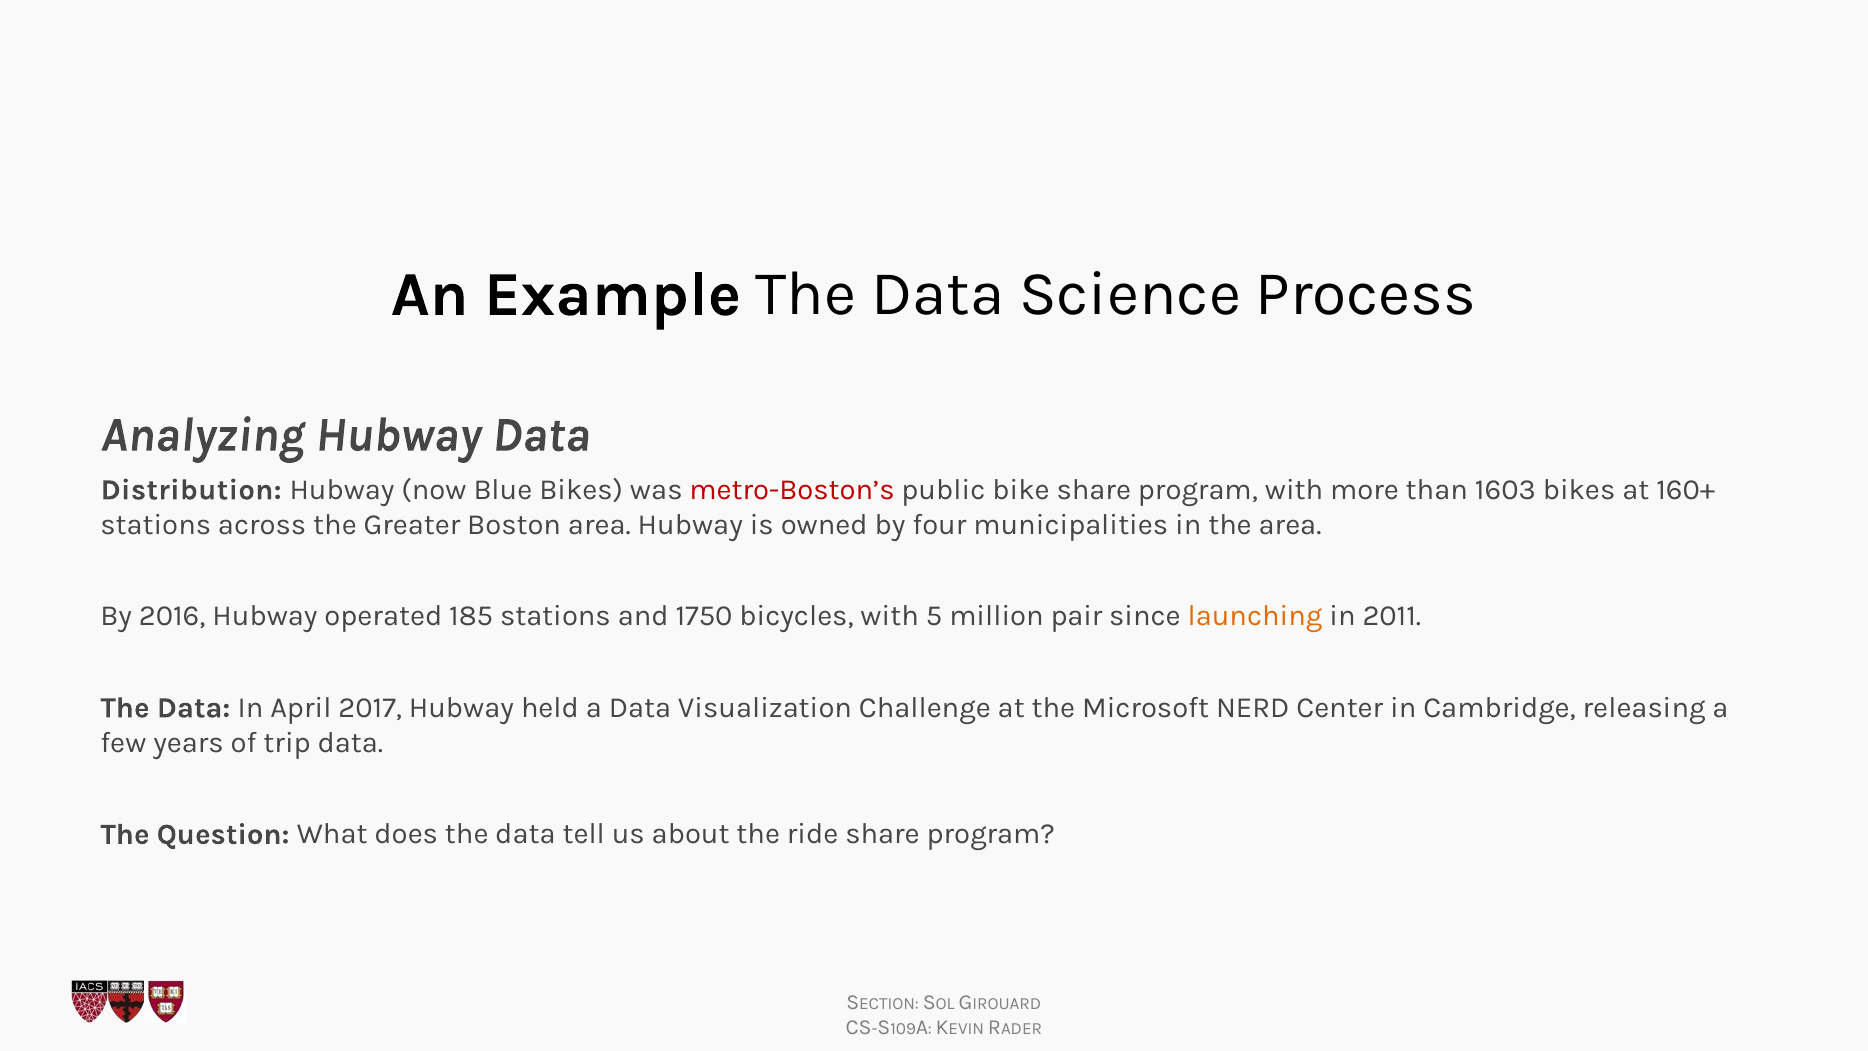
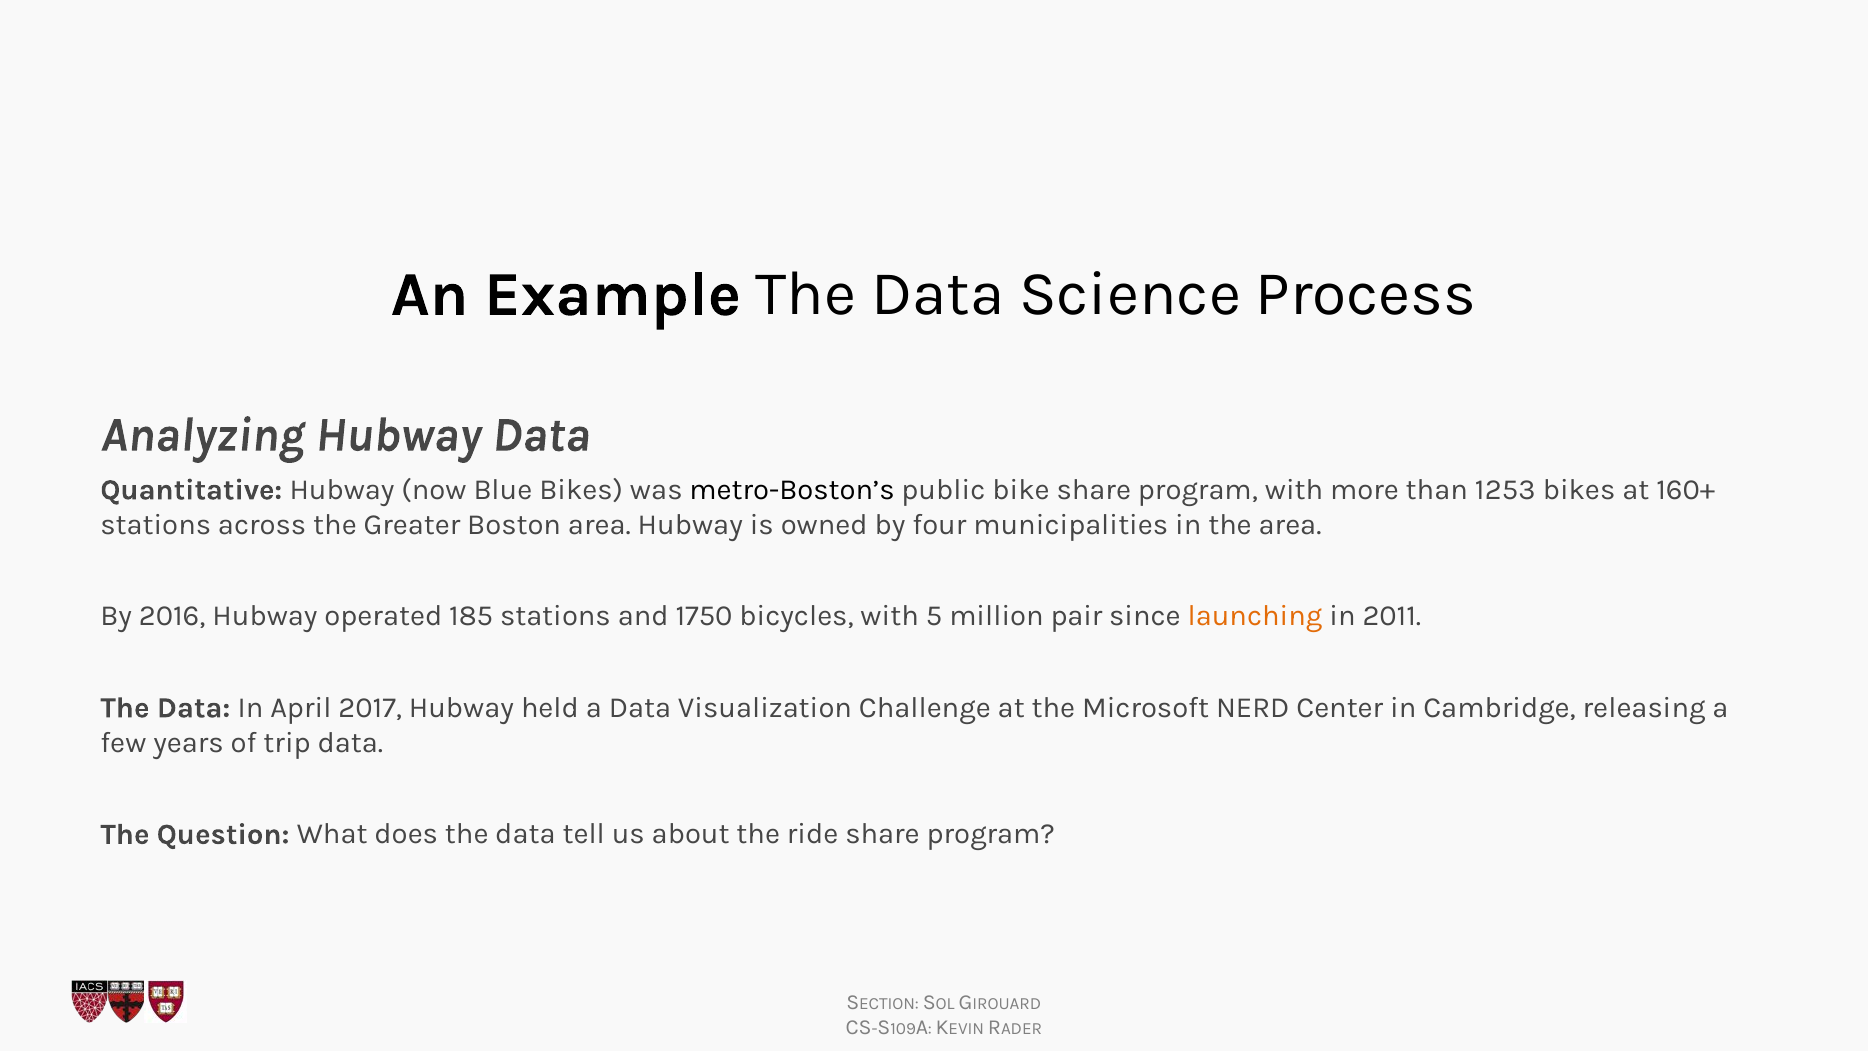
Distribution: Distribution -> Quantitative (191, 490)
metro-Boston’s colour: red -> black (792, 490)
1603: 1603 -> 1253 (1505, 490)
